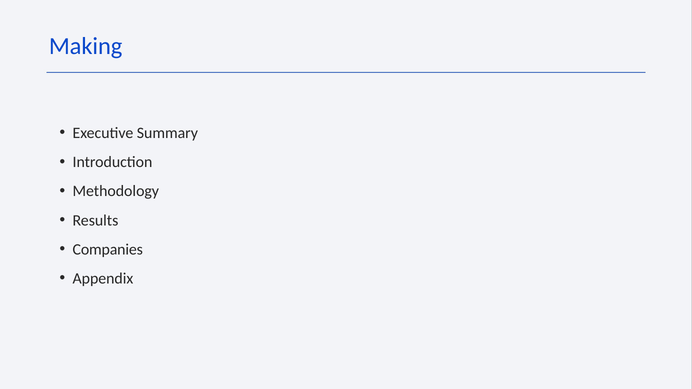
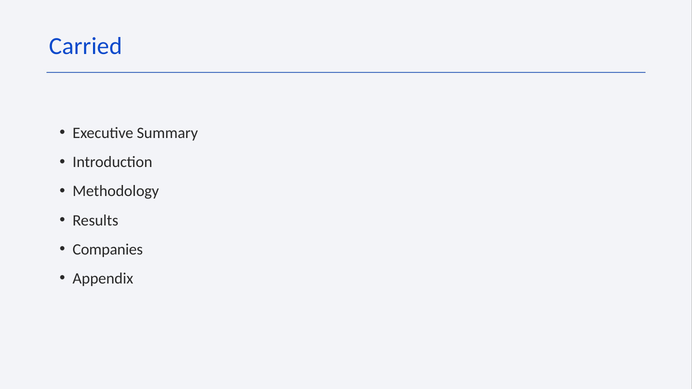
Making: Making -> Carried (86, 46)
